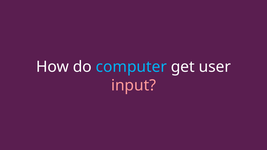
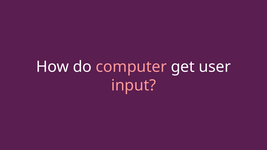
computer colour: light blue -> pink (131, 67)
